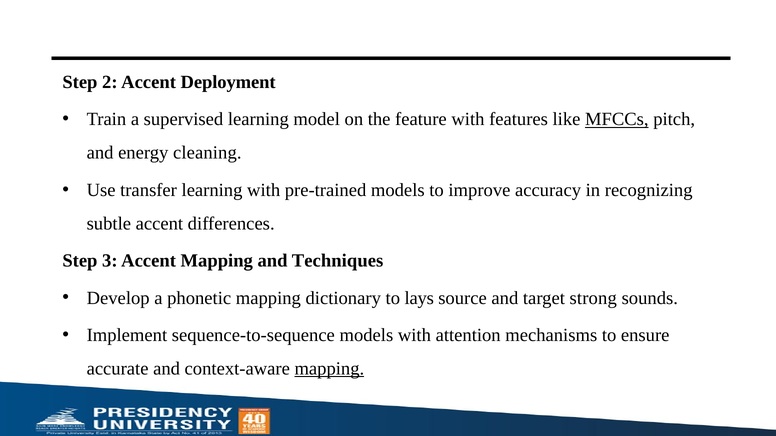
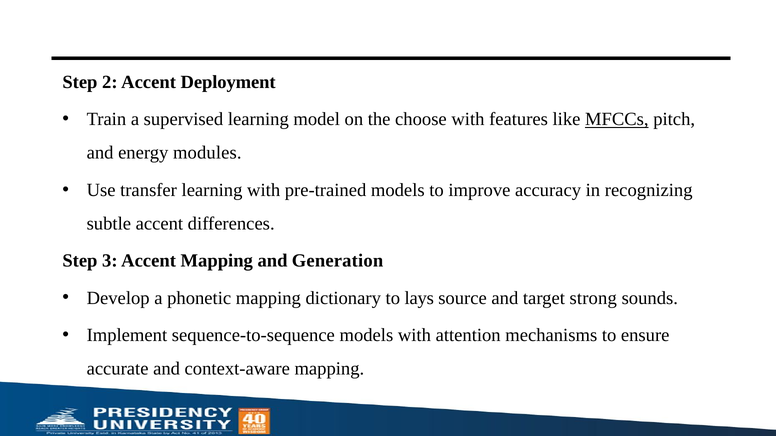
feature: feature -> choose (421, 120)
cleaning: cleaning -> modules (207, 153)
Techniques: Techniques -> Generation (338, 261)
mapping underline: present -> none (329, 369)
